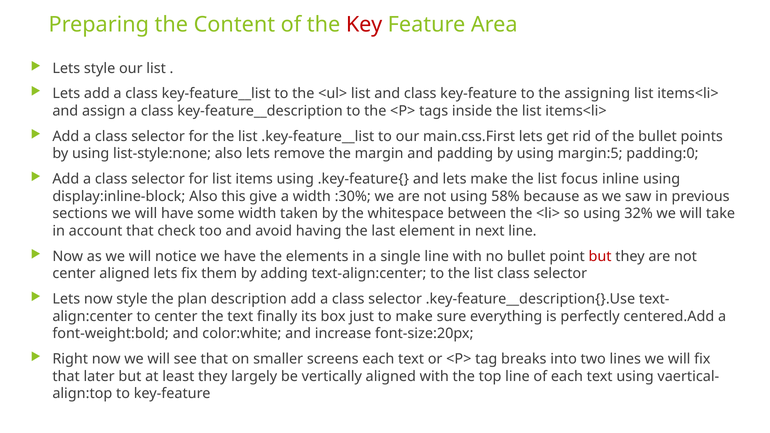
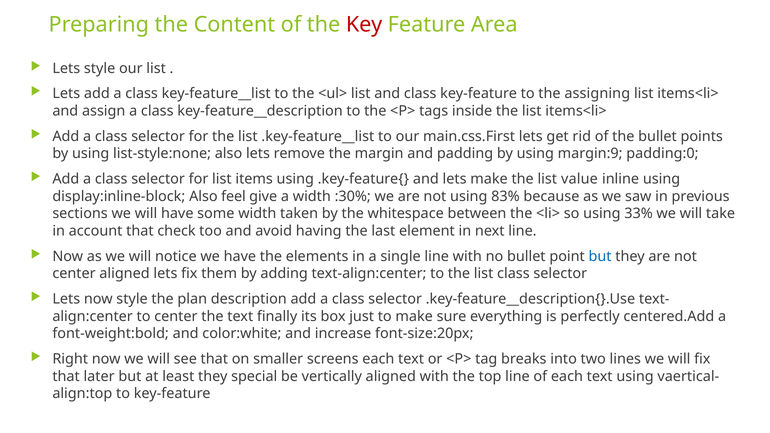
margin:5: margin:5 -> margin:9 (590, 154)
focus: focus -> value (579, 179)
this: this -> feel (233, 196)
58%: 58% -> 83% (505, 196)
32%: 32% -> 33% (639, 214)
but colour: red -> blue (600, 256)
largely: largely -> special (254, 376)
